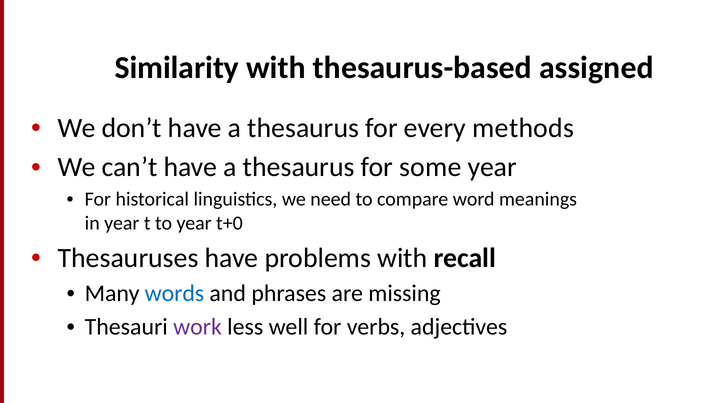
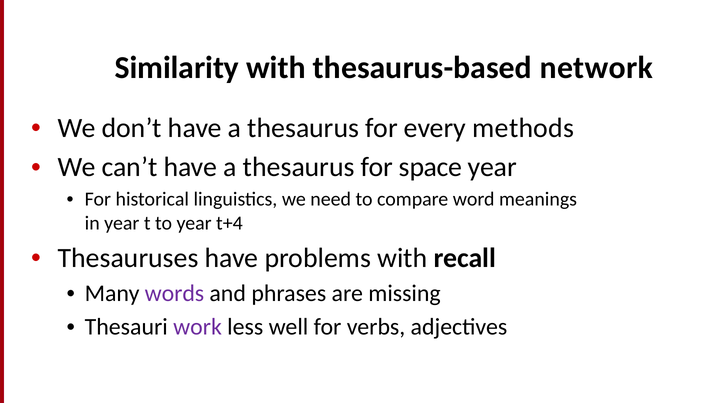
assigned: assigned -> network (596, 68)
some: some -> space (431, 167)
t+0: t+0 -> t+4 (229, 223)
words colour: blue -> purple (174, 293)
